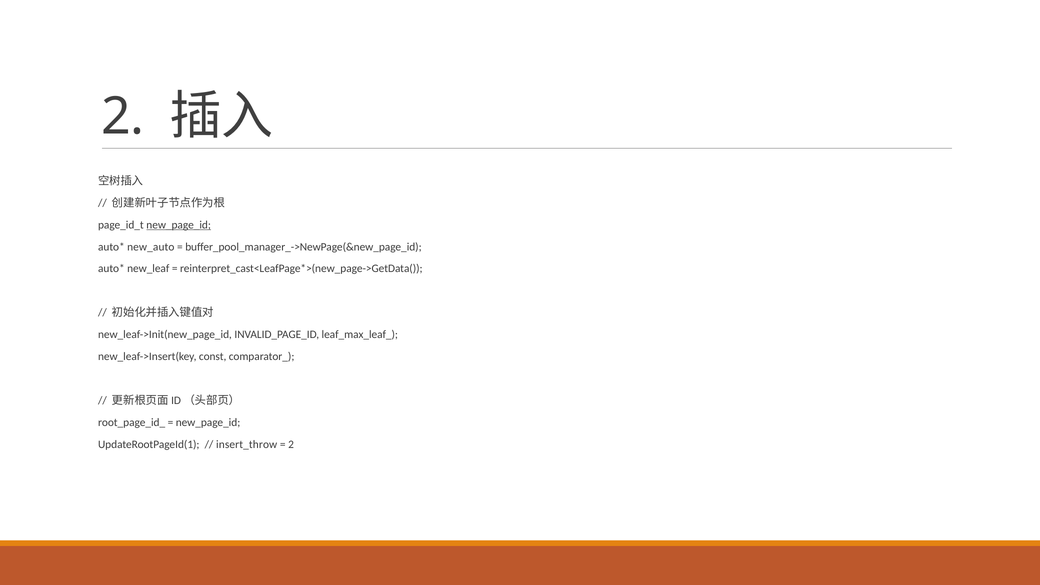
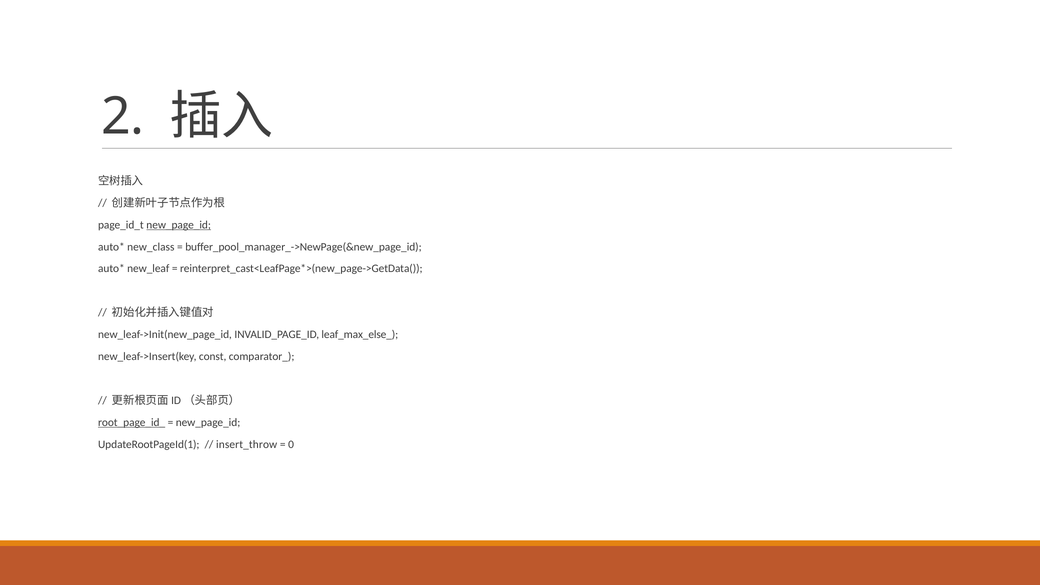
new_auto: new_auto -> new_class (151, 247)
leaf_max_leaf_: leaf_max_leaf_ -> leaf_max_else_ (360, 335)
root_page_id_ underline: none -> present (132, 422)
2: 2 -> 0 (291, 444)
